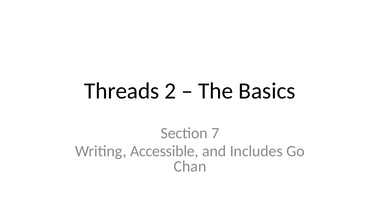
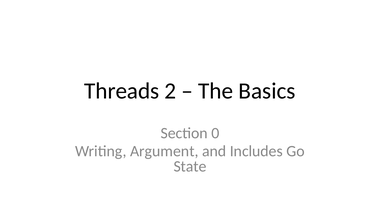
7: 7 -> 0 (215, 133)
Accessible: Accessible -> Argument (164, 151)
Chan: Chan -> State (190, 166)
